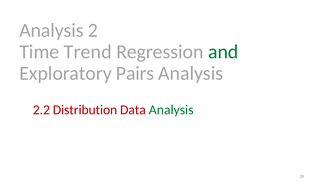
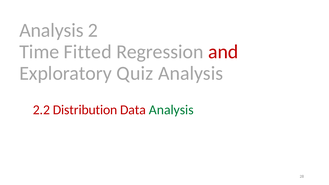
Trend: Trend -> Fitted (88, 52)
and colour: green -> red (223, 52)
Pairs: Pairs -> Quiz (135, 73)
